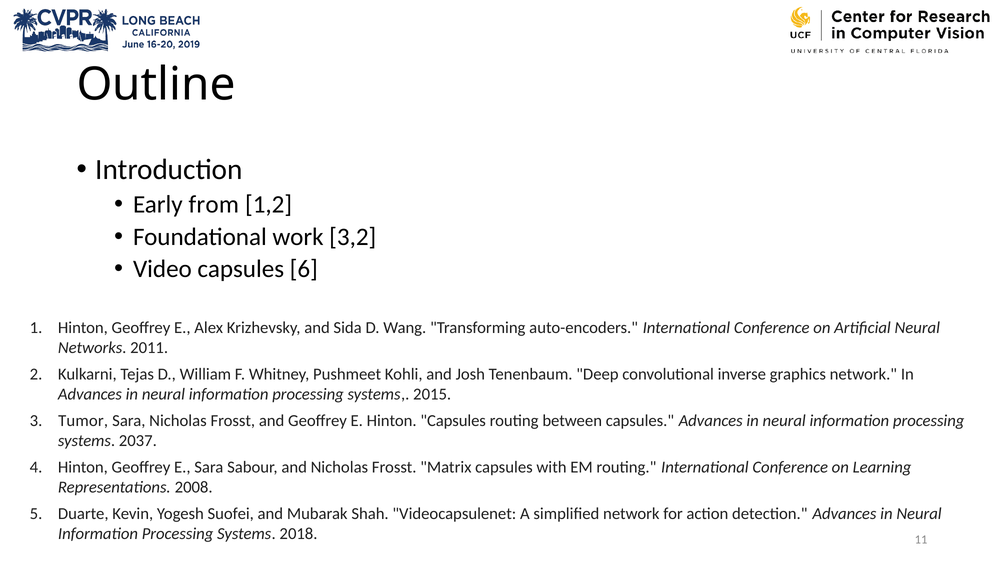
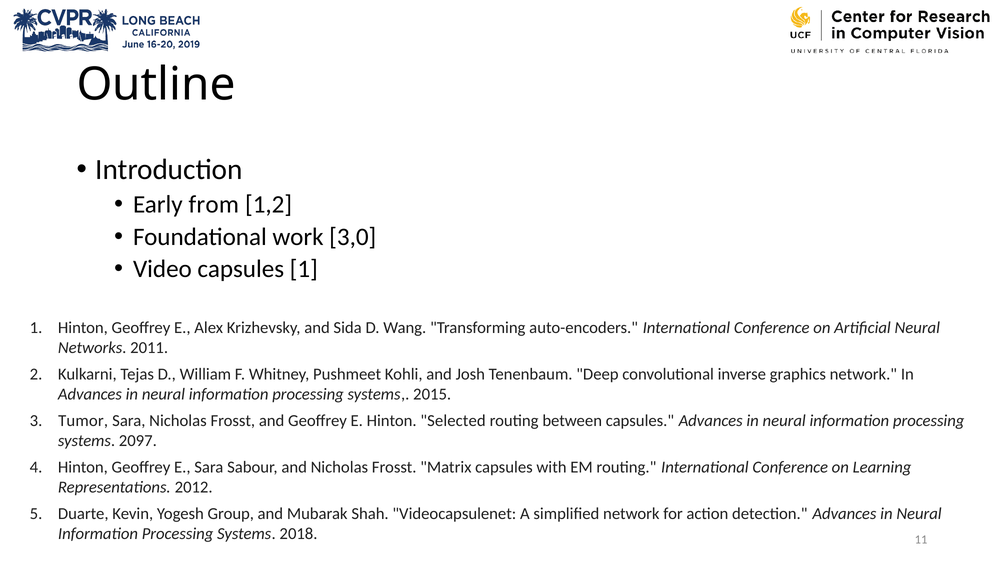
3,2: 3,2 -> 3,0 (353, 237)
capsules 6: 6 -> 1 (304, 269)
Hinton Capsules: Capsules -> Selected (453, 421)
2037: 2037 -> 2097 (138, 441)
2008: 2008 -> 2012 (194, 487)
Suofei: Suofei -> Group (231, 513)
